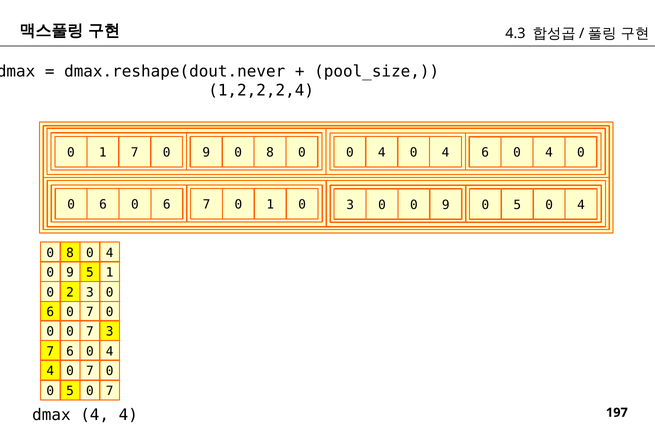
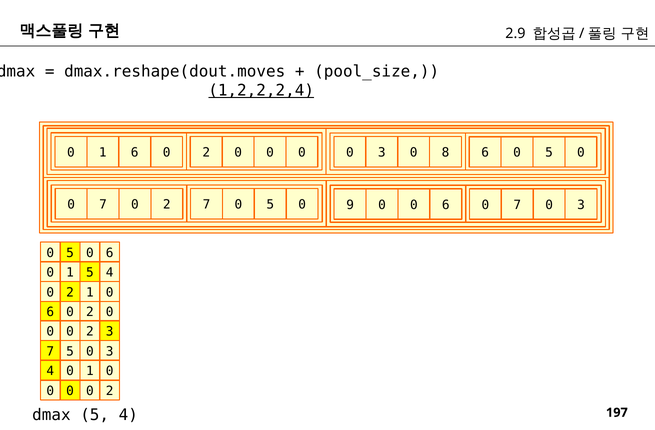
4.3: 4.3 -> 2.9 (515, 34)
dmax.reshape(dout.never: dmax.reshape(dout.never -> dmax.reshape(dout.moves (175, 71)
1,2,2,2,4 underline: none -> present (261, 90)
1 7: 7 -> 6 (135, 153)
9: 9 -> 2 (206, 153)
8: 8 -> 0 (270, 153)
0 0 4: 4 -> 3 (382, 153)
4: 4 -> 8 (446, 153)
4: 4 -> 5 (549, 153)
6: 6 -> 7 (103, 205)
6: 6 -> 2 (167, 205)
1: 1 -> 5 (270, 205)
0 3: 3 -> 9 (350, 205)
0 0 9: 9 -> 6 (446, 205)
5: 5 -> 7 (517, 205)
4: 4 -> 3 (581, 205)
8: 8 -> 5 (70, 253)
4: 4 -> 6 (110, 253)
9: 9 -> 1 (70, 273)
1: 1 -> 4 (110, 273)
2 3: 3 -> 1 (90, 293)
7: 7 -> 2 (90, 312)
7: 7 -> 2 (90, 332)
7 6: 6 -> 5 (70, 352)
4: 4 -> 3 (110, 352)
4 0 7: 7 -> 1 (90, 371)
5: 5 -> 0 (70, 391)
7: 7 -> 2 (110, 391)
dmax 4: 4 -> 5 (95, 415)
